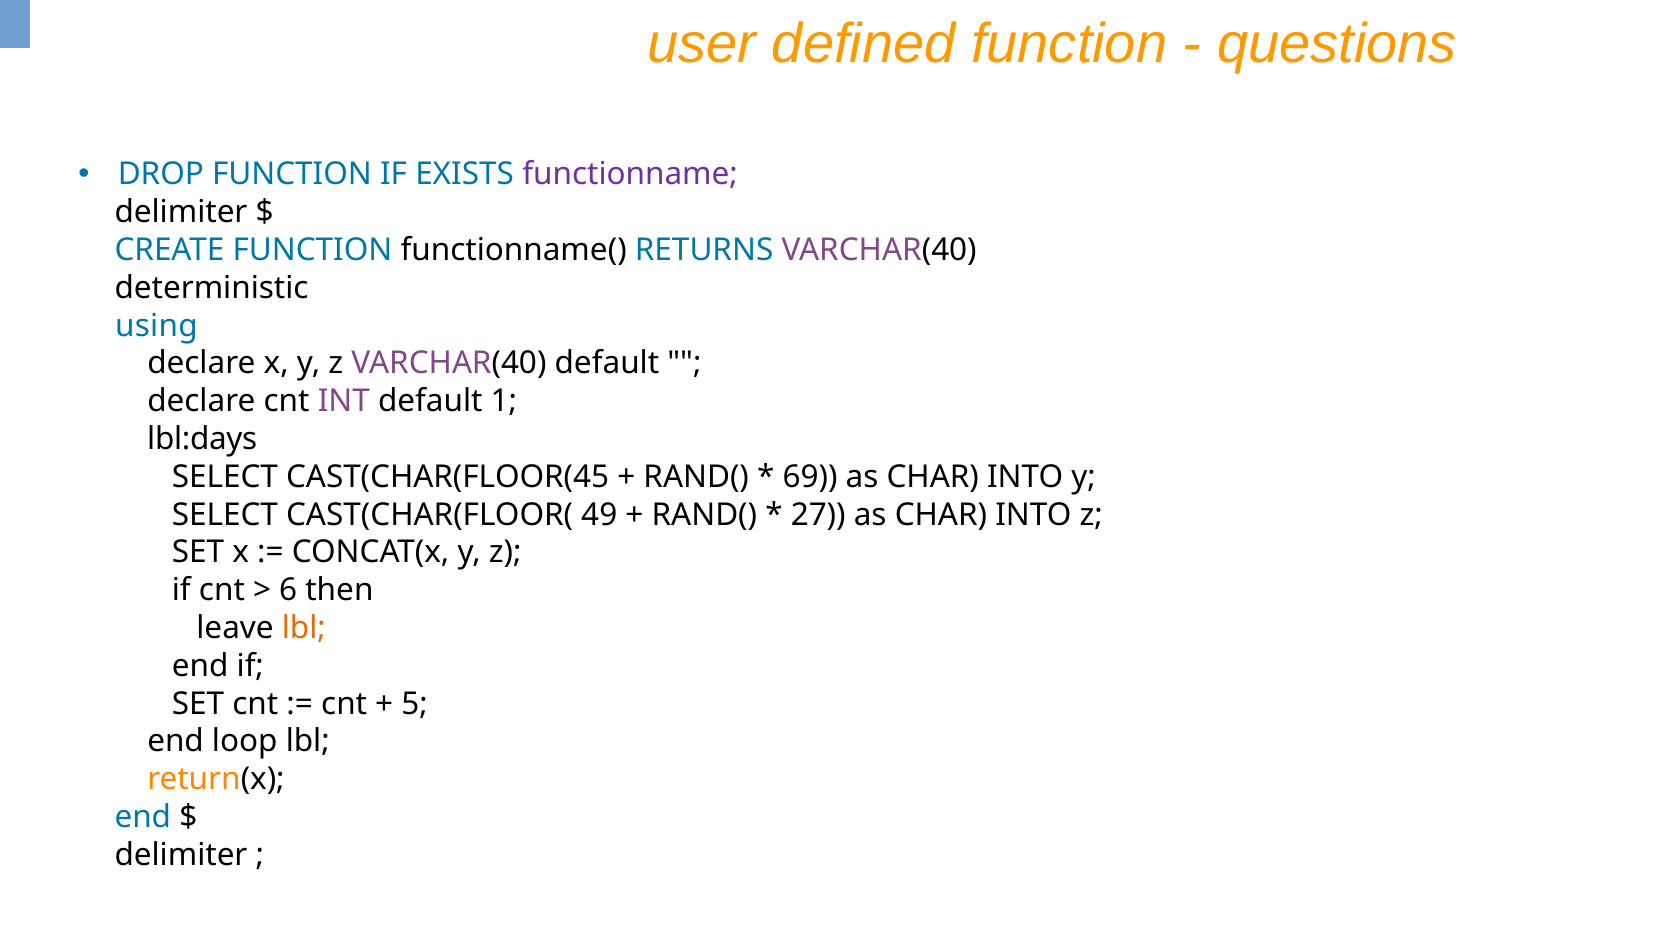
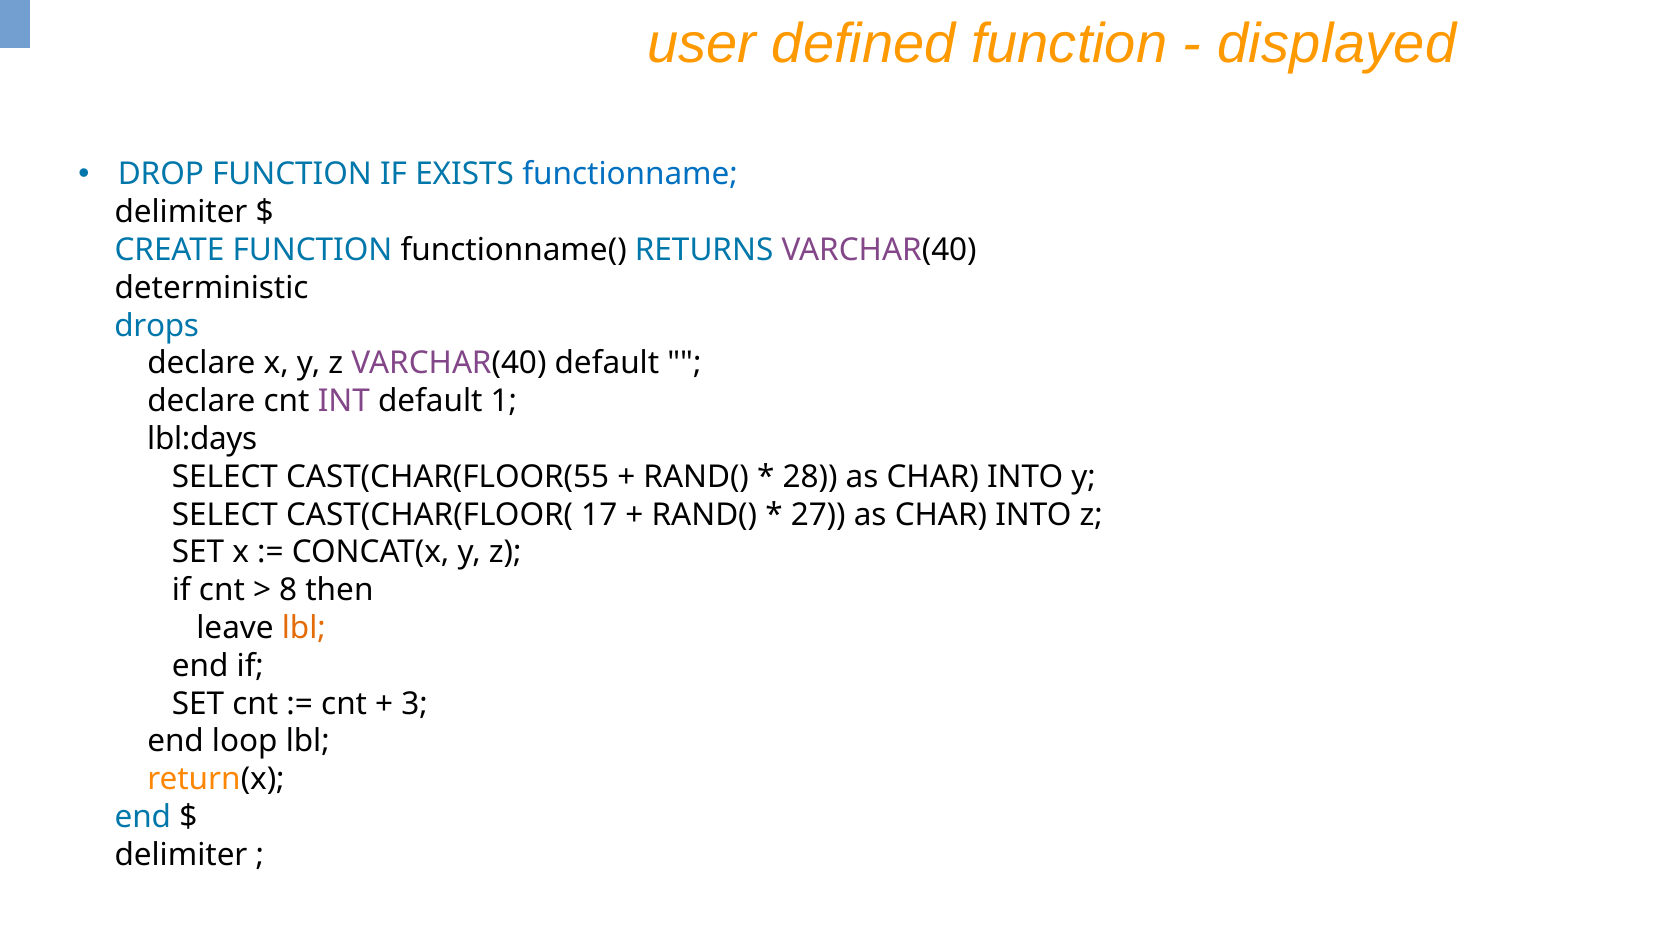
questions: questions -> displayed (1337, 44)
functionname colour: purple -> blue (630, 175)
using: using -> drops (157, 326)
CAST(CHAR(FLOOR(45: CAST(CHAR(FLOOR(45 -> CAST(CHAR(FLOOR(55 (448, 477)
69: 69 -> 28 (810, 477)
49: 49 -> 17 (599, 515)
6: 6 -> 8 (288, 590)
5: 5 -> 3 (415, 704)
